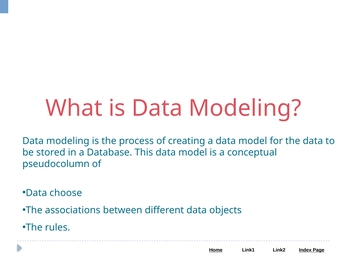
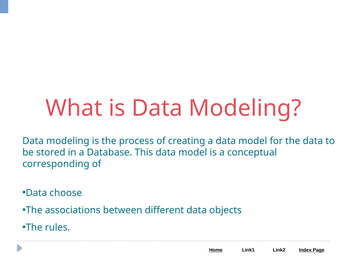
pseudocolumn: pseudocolumn -> corresponding (56, 164)
